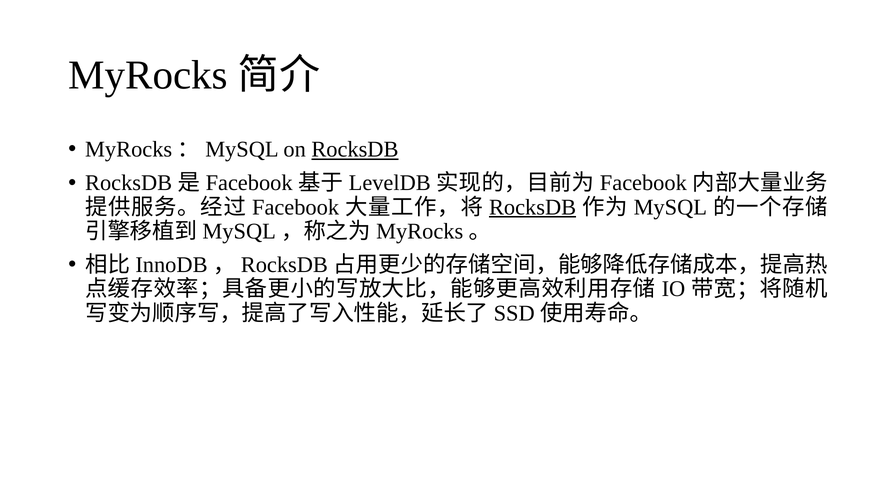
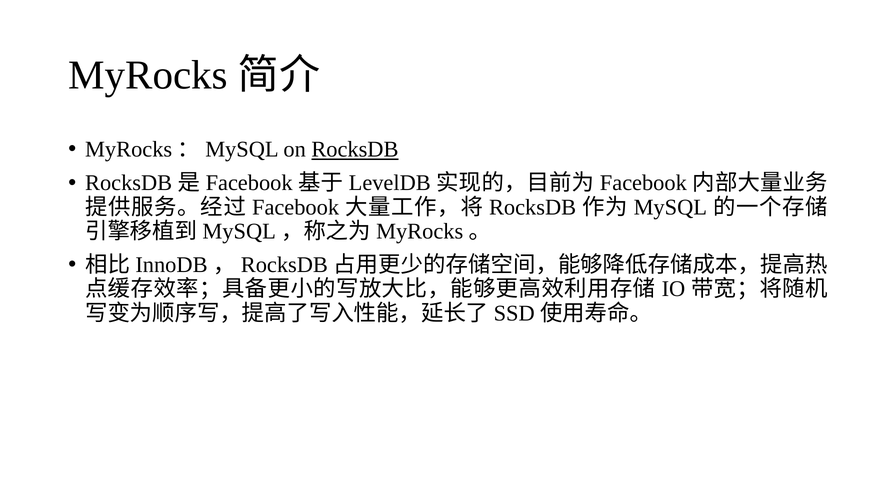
RocksDB underline: present -> none (533, 207)
